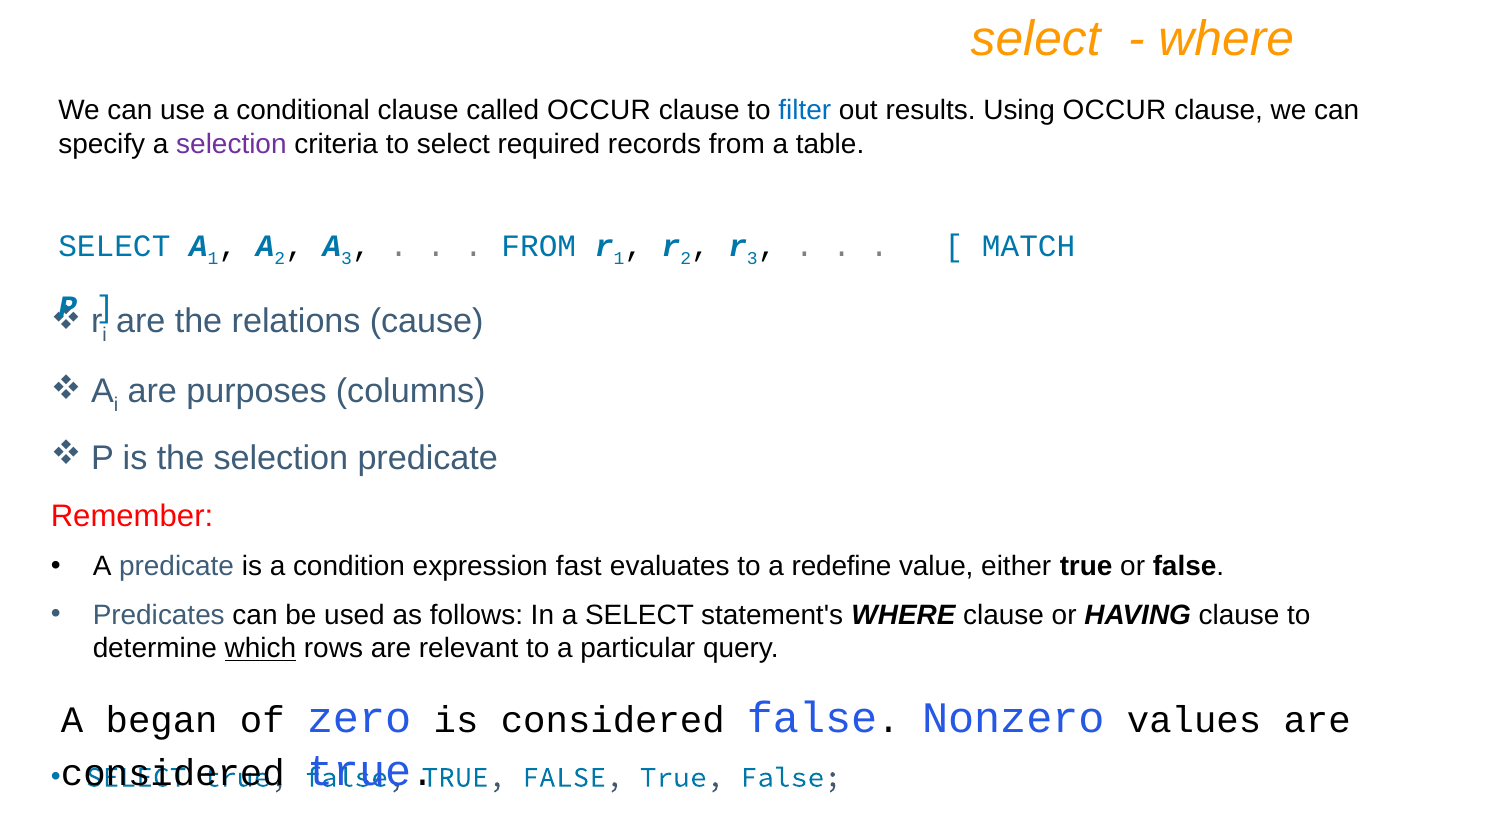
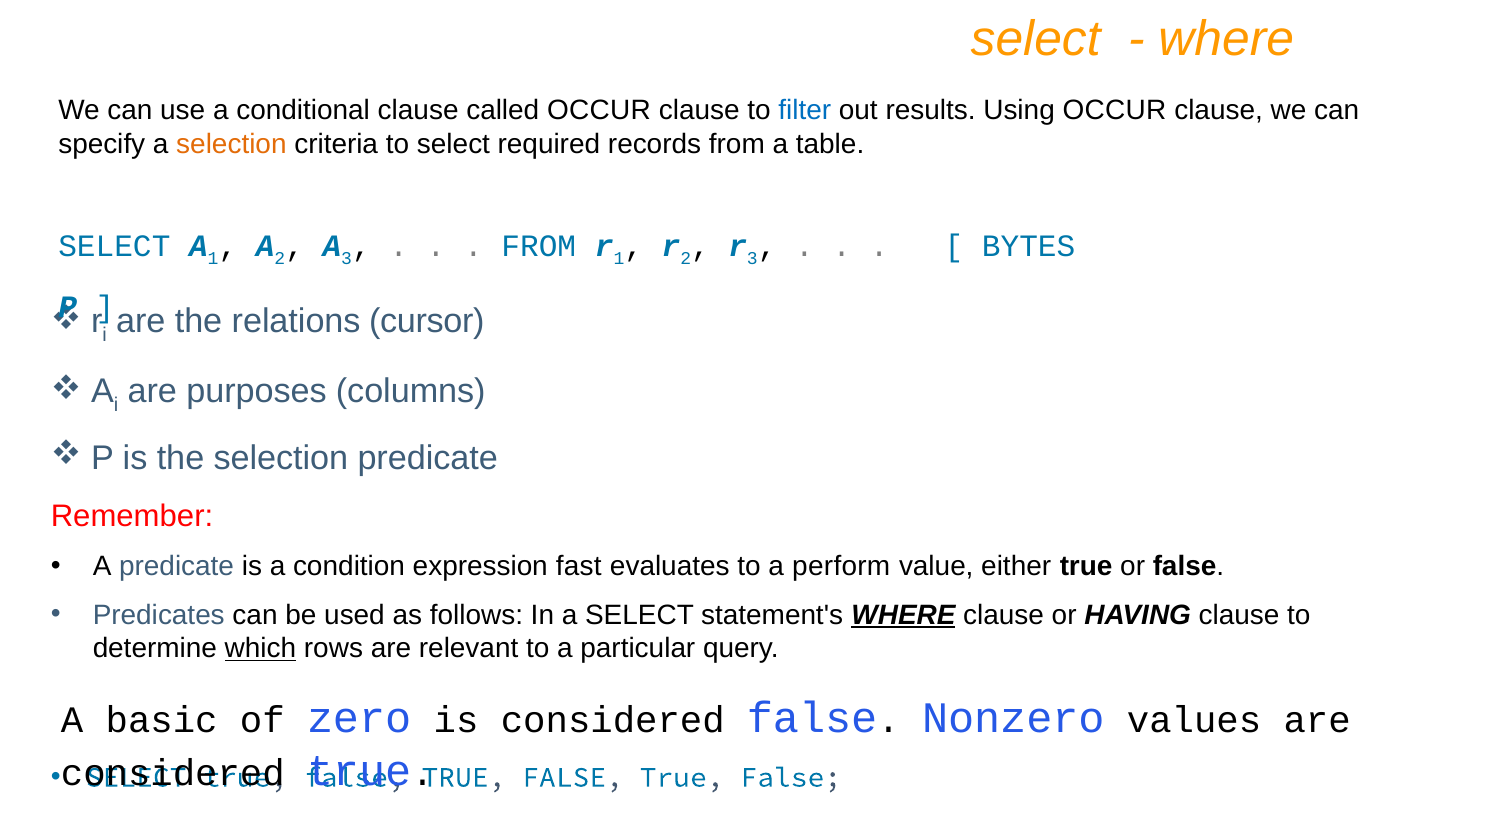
selection colour: purple -> orange (231, 144)
MATCH: MATCH -> BYTES (1029, 247)
cause: cause -> cursor (427, 322)
redefine: redefine -> perform (841, 567)
WHERE underline: none -> present (903, 615)
began: began -> basic (162, 721)
